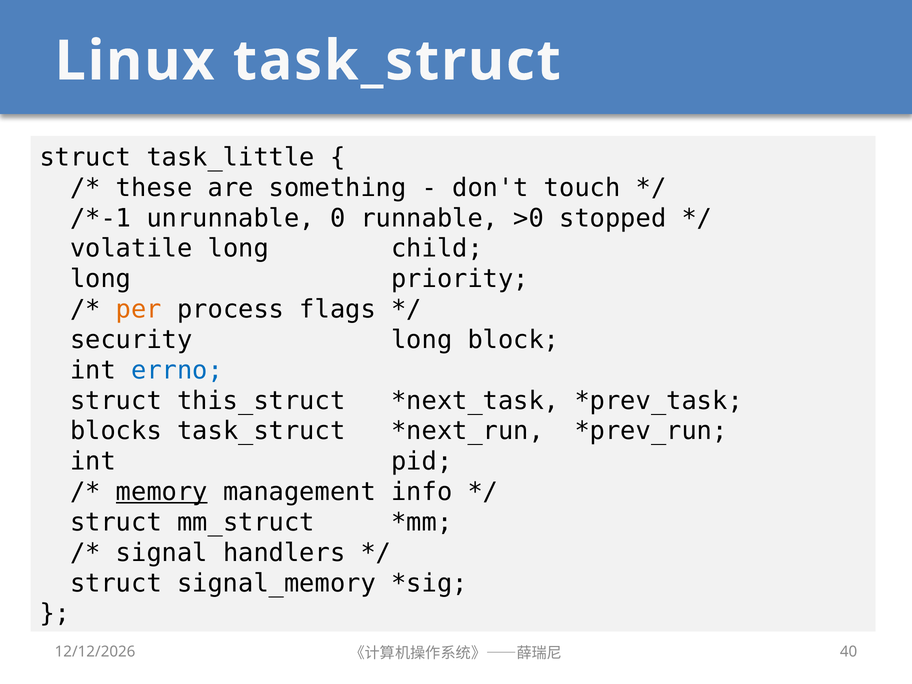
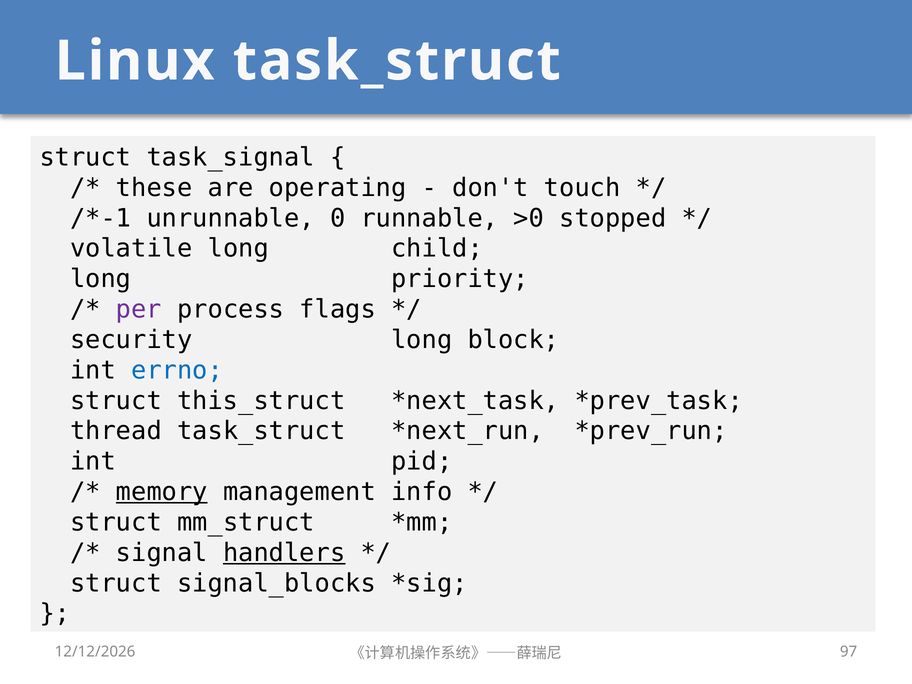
task_little: task_little -> task_signal (231, 157)
something: something -> operating (338, 188)
per colour: orange -> purple (139, 309)
blocks: blocks -> thread (116, 431)
handlers underline: none -> present (284, 553)
signal_memory: signal_memory -> signal_blocks (276, 583)
40: 40 -> 97 (849, 652)
